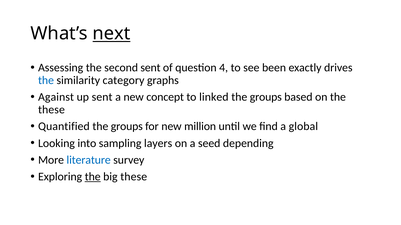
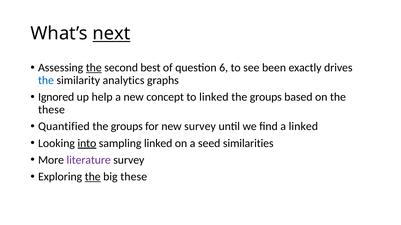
the underline: none -> present (94, 68)
second sent: sent -> best (150, 68)
4: 4 -> 6 (224, 68)
category: category -> analytics (124, 80)
Against: Against -> Ignored (56, 97)
up sent: sent -> help (102, 97)
new million: million -> survey (200, 127)
a global: global -> linked (303, 127)
into underline: none -> present (87, 144)
sampling layers: layers -> linked (158, 144)
depending: depending -> similarities (248, 144)
literature colour: blue -> purple (89, 160)
